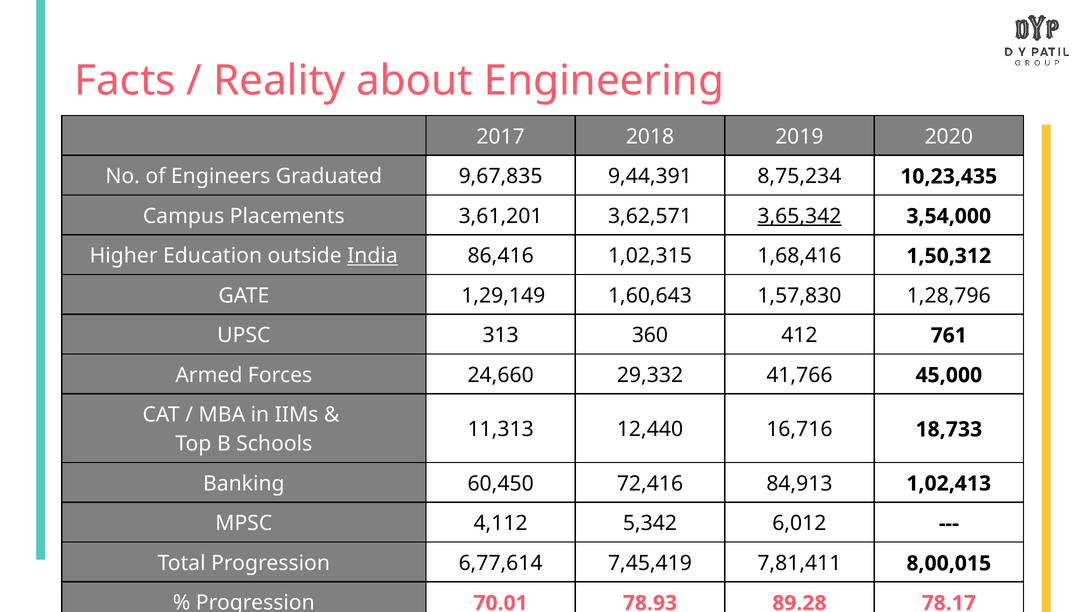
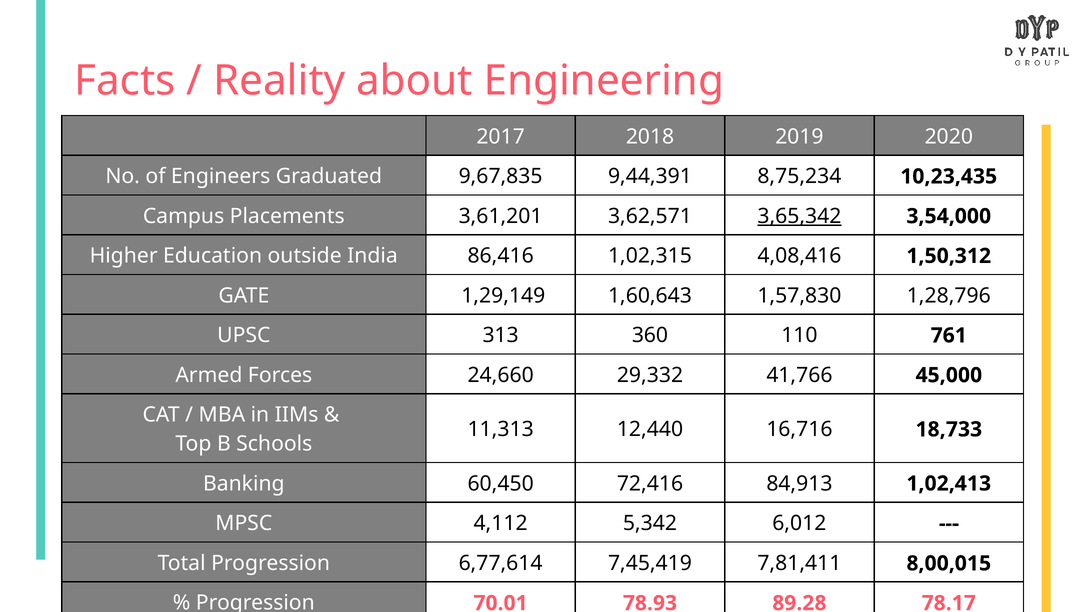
India underline: present -> none (372, 256)
1,68,416: 1,68,416 -> 4,08,416 (799, 256)
412: 412 -> 110 (799, 335)
